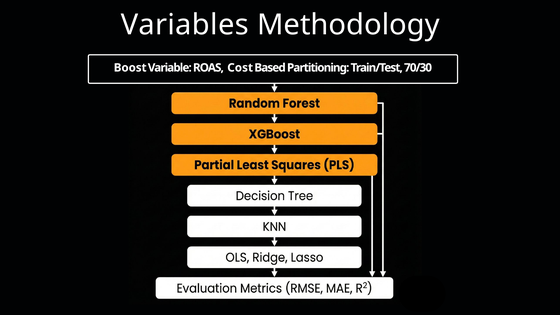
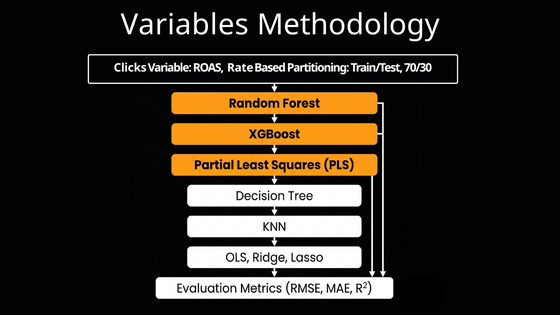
Boost: Boost -> Clicks (130, 68)
Cost: Cost -> Rate (240, 68)
